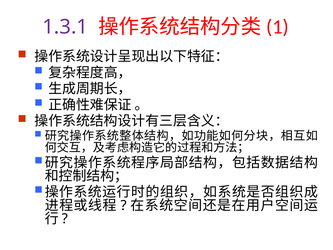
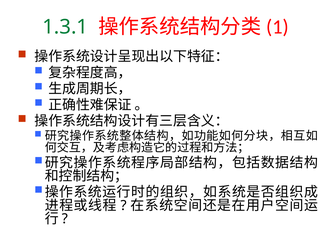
1.3.1 colour: purple -> green (65, 27)
